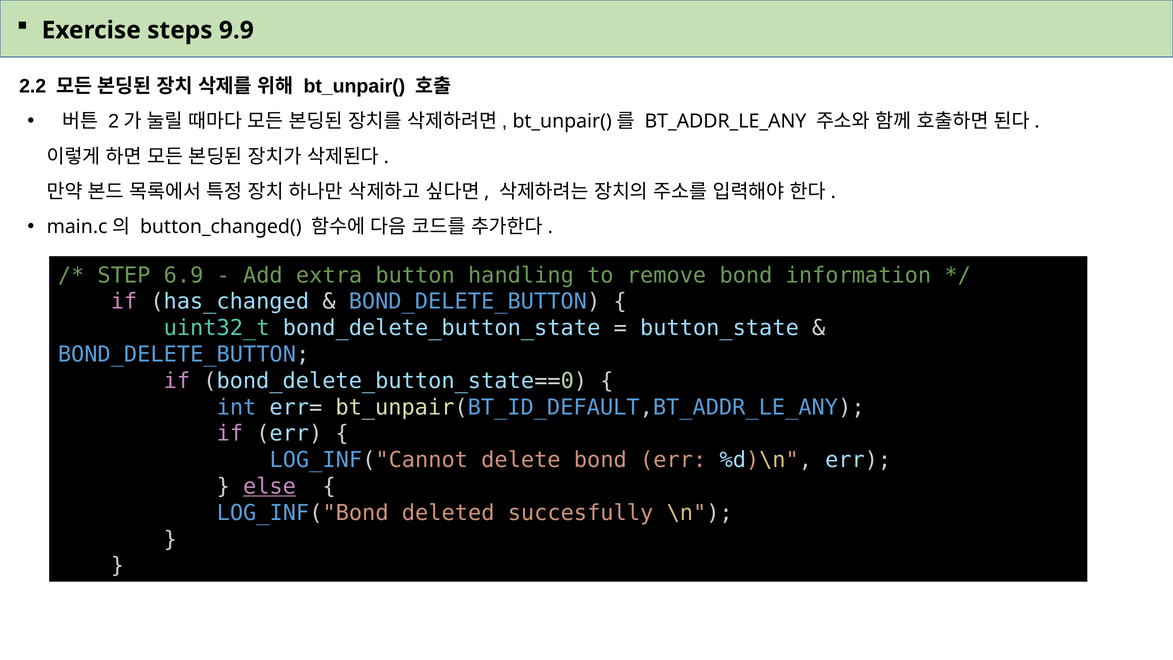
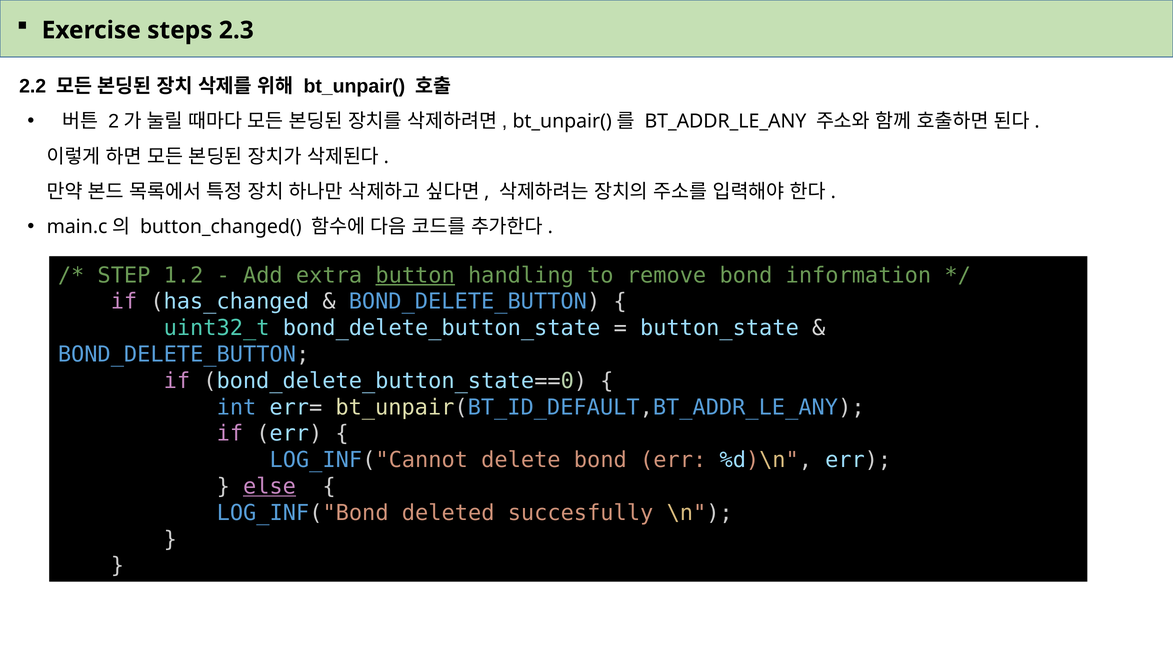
9.9: 9.9 -> 2.3 (236, 30)
6.9: 6.9 -> 1.2 (184, 275)
button underline: none -> present (415, 275)
